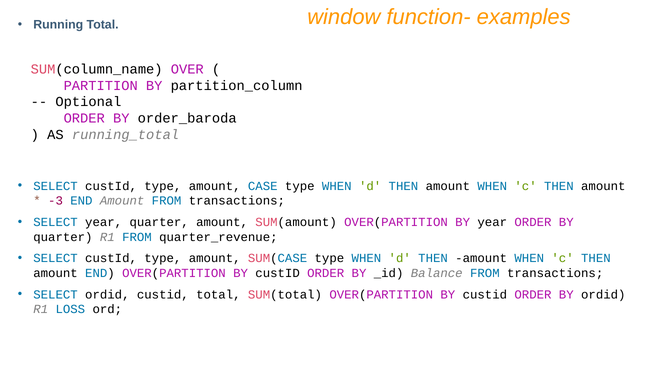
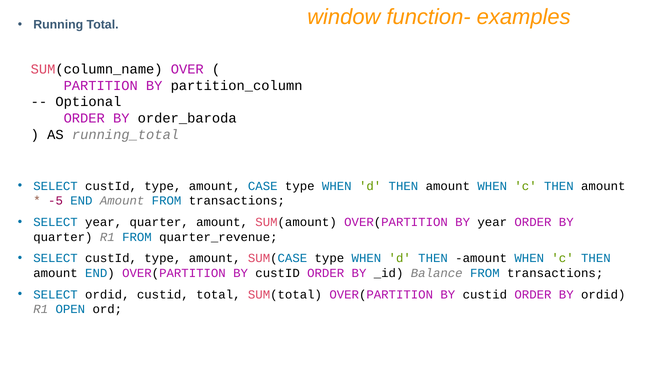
-3: -3 -> -5 (56, 201)
LOSS: LOSS -> OPEN (70, 309)
